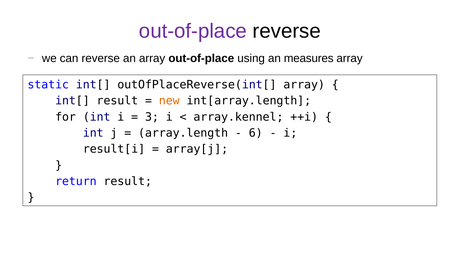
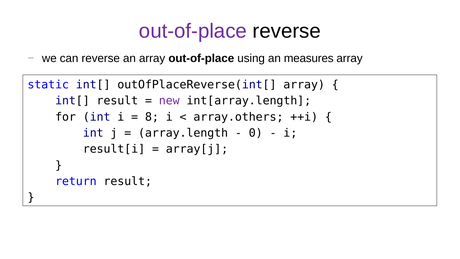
new colour: orange -> purple (169, 101)
3: 3 -> 8 (152, 117)
array.kennel: array.kennel -> array.others (238, 117)
6: 6 -> 0 (256, 133)
